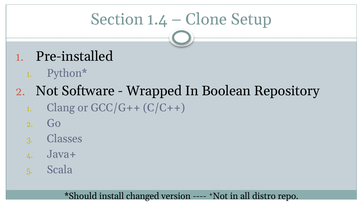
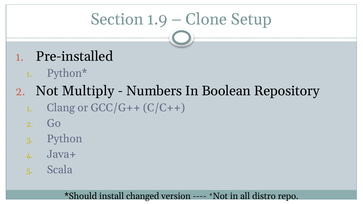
1.4: 1.4 -> 1.9 (157, 19)
Software: Software -> Multiply (88, 91)
Wrapped: Wrapped -> Numbers (154, 91)
Classes: Classes -> Python (65, 139)
